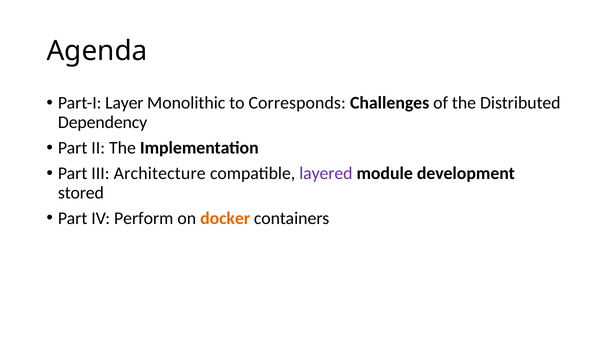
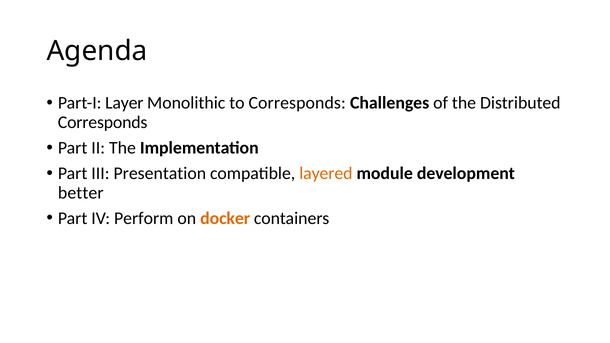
Dependency: Dependency -> Corresponds (103, 122)
Architecture: Architecture -> Presentation (160, 174)
layered colour: purple -> orange (326, 174)
stored: stored -> better (81, 193)
